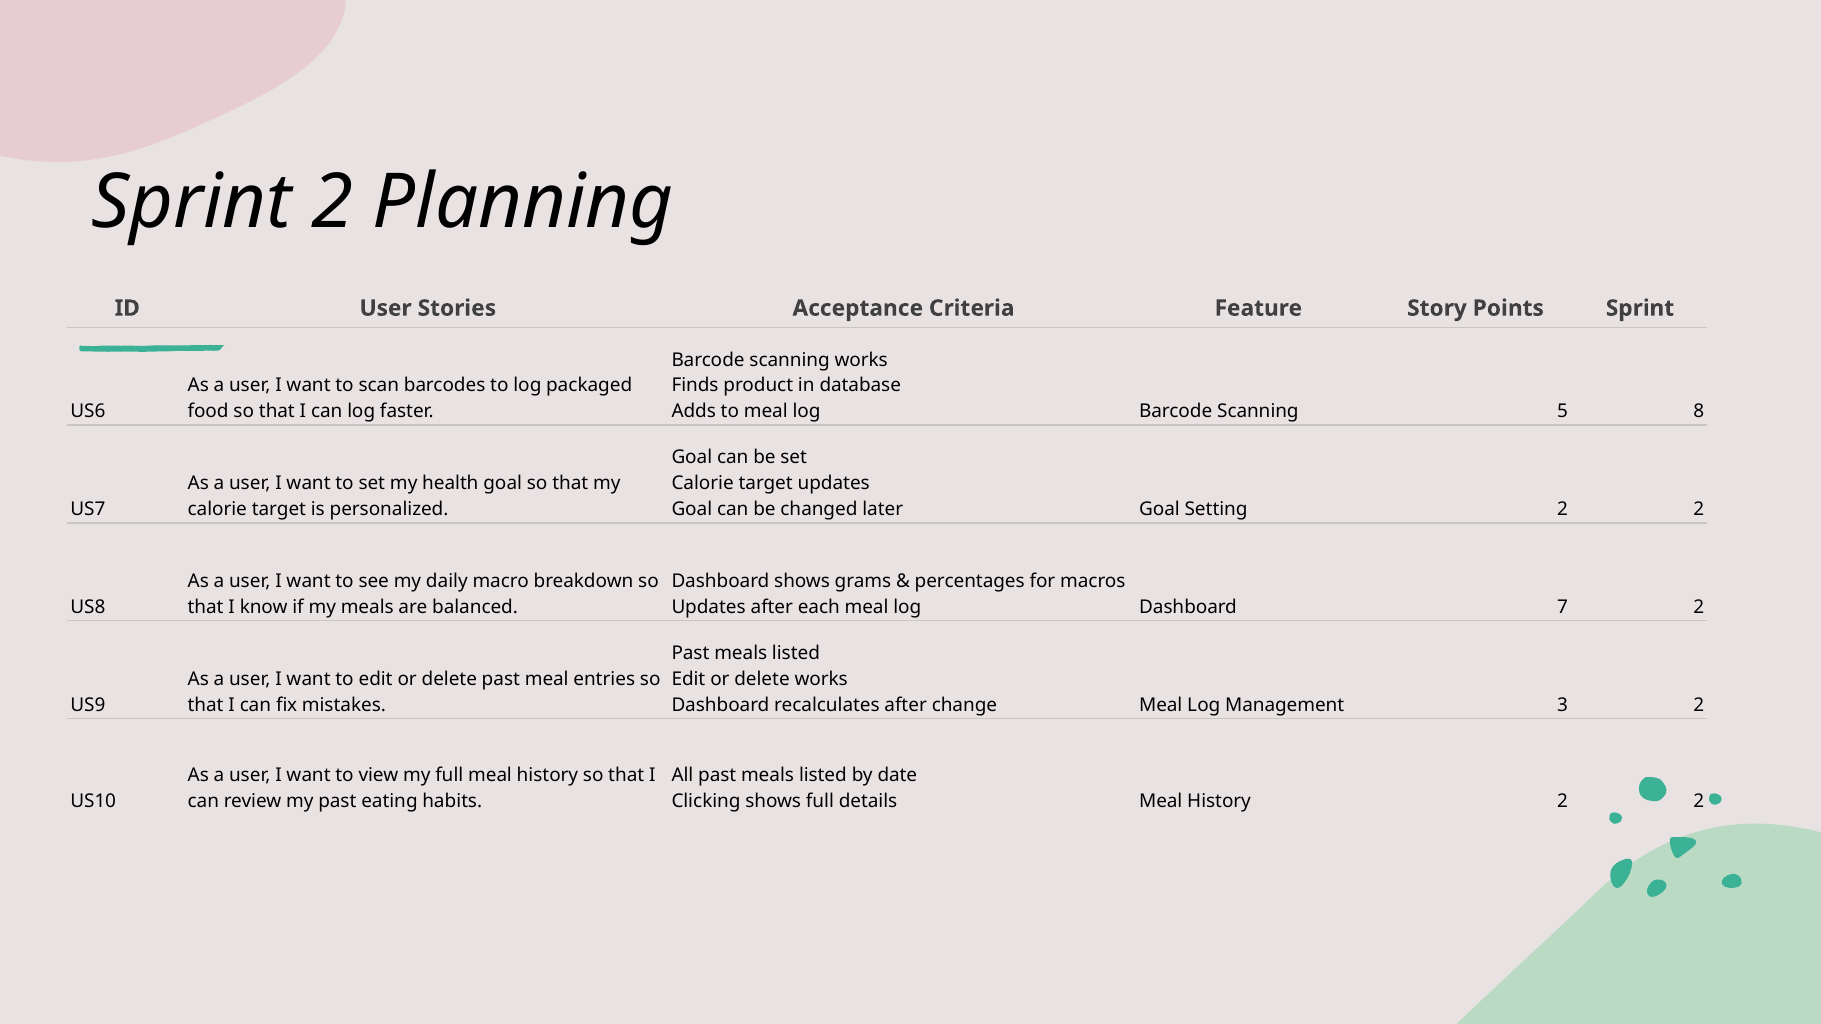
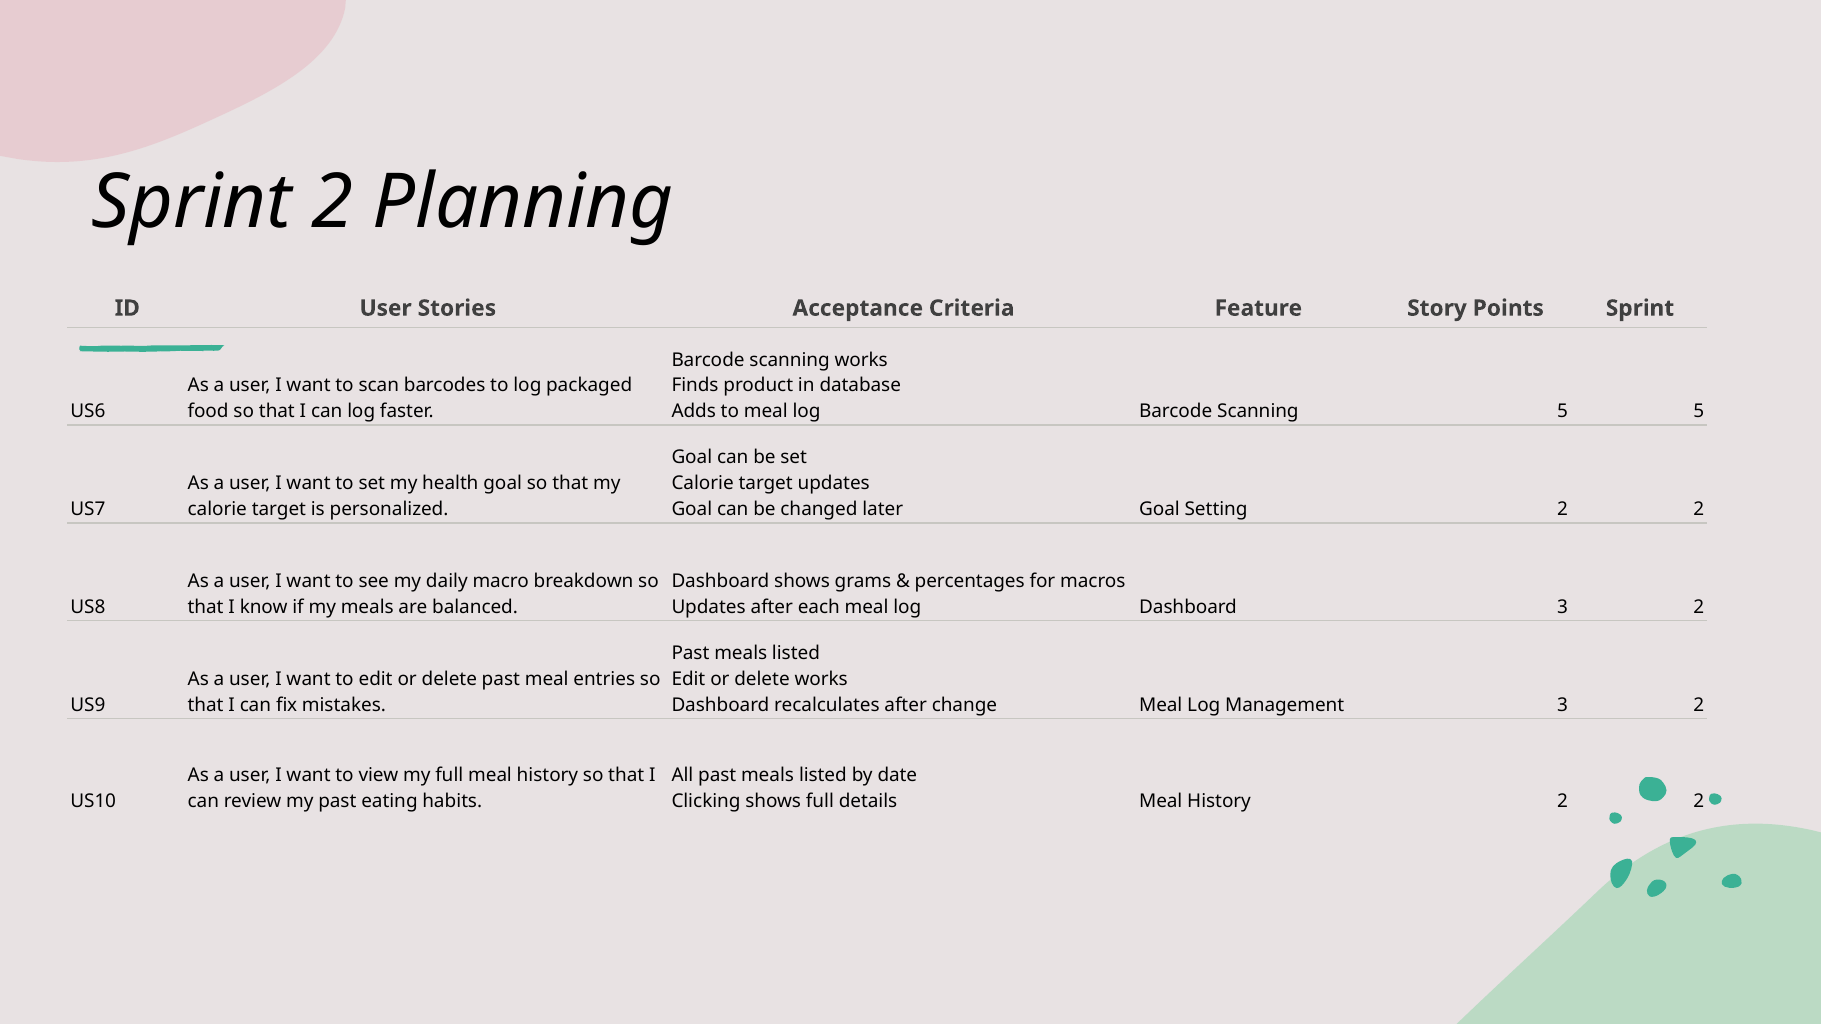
5 8: 8 -> 5 (1699, 411)
Dashboard 7: 7 -> 3 (1562, 607)
